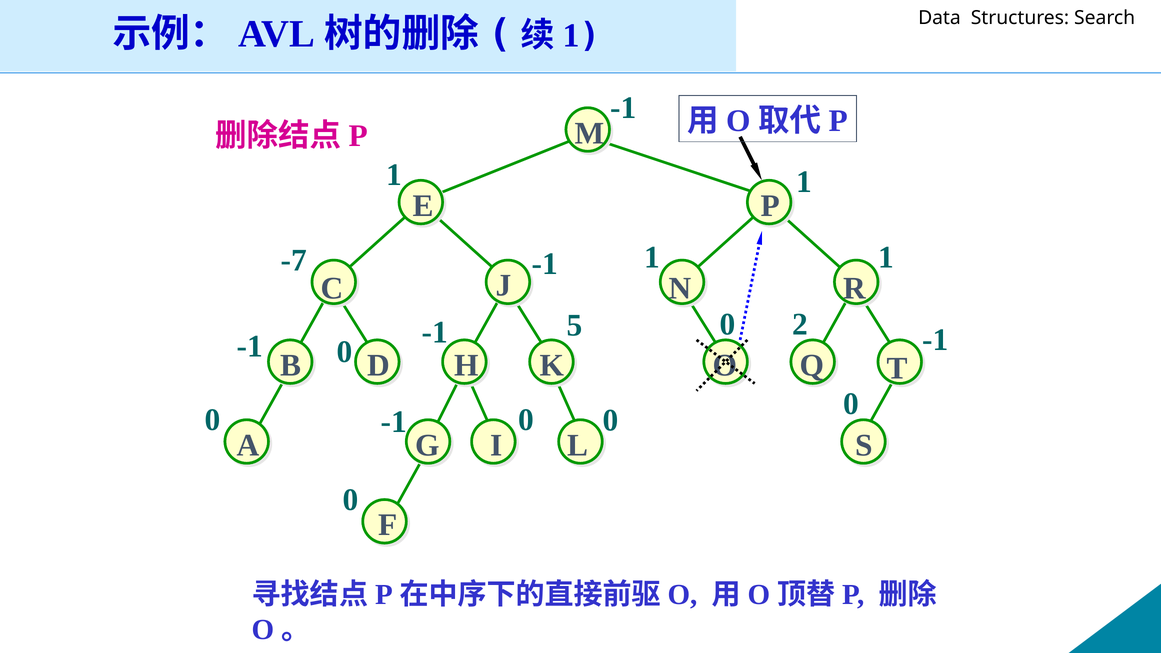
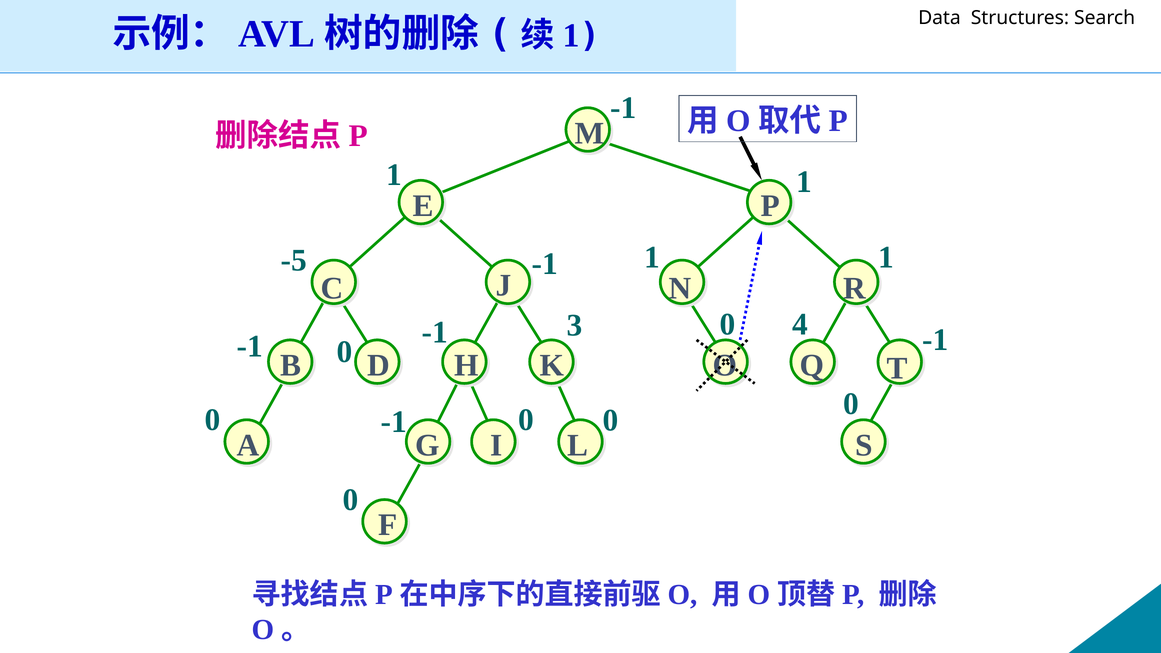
-7: -7 -> -5 (294, 260)
2: 2 -> 4 (800, 324)
5: 5 -> 3 (575, 326)
